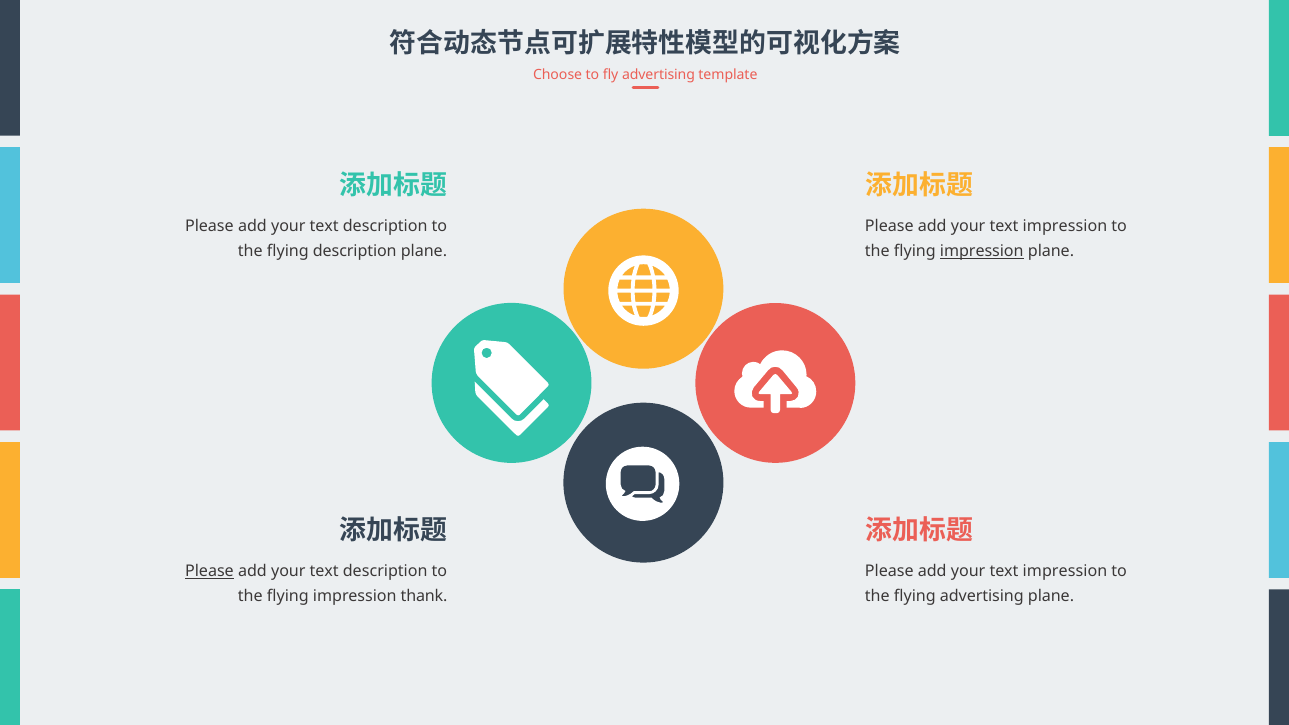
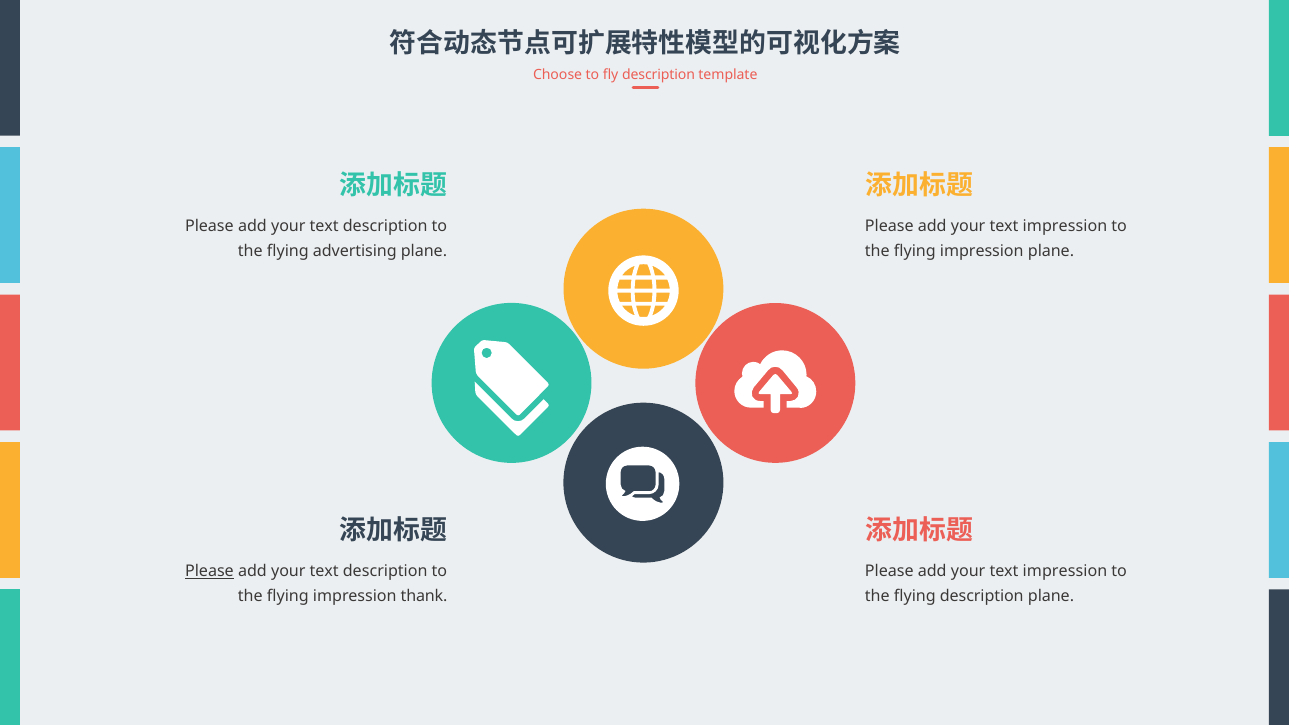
fly advertising: advertising -> description (659, 75)
flying description: description -> advertising (355, 252)
impression underline: present -> none (982, 252)
flying advertising: advertising -> description (982, 597)
